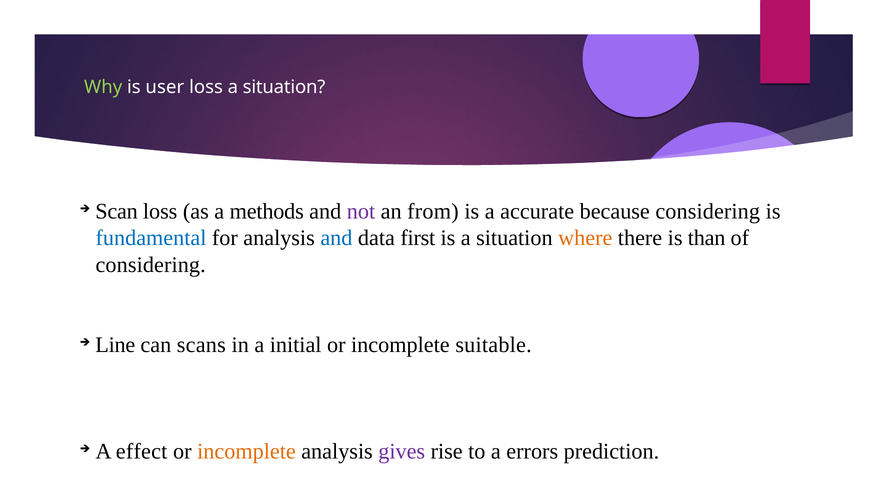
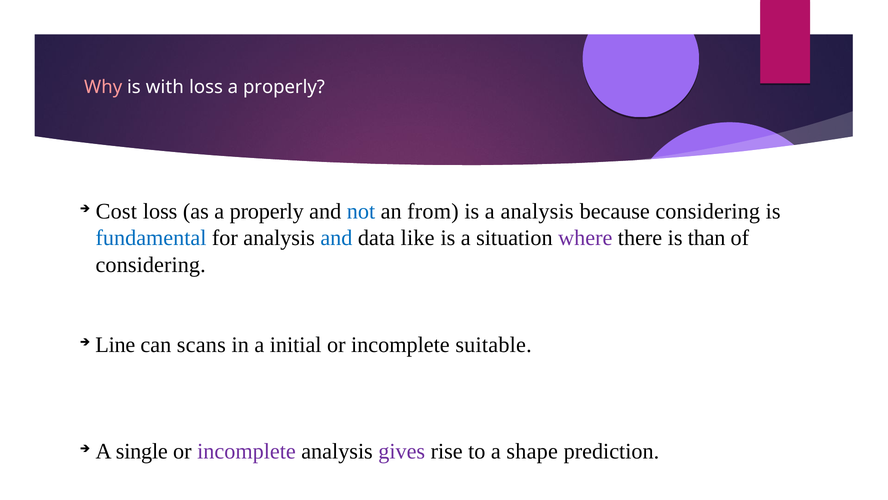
Why colour: light green -> pink (103, 87)
user: user -> with (165, 87)
loss a situation: situation -> properly (284, 87)
Scan: Scan -> Cost (116, 211)
as a methods: methods -> properly (267, 211)
not colour: purple -> blue (361, 211)
a accurate: accurate -> analysis (537, 211)
first: first -> like (418, 238)
where colour: orange -> purple (585, 238)
effect: effect -> single (142, 451)
incomplete colour: orange -> purple (246, 451)
errors: errors -> shape (532, 451)
